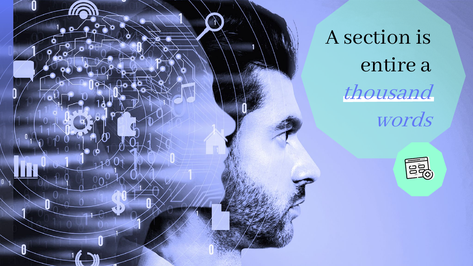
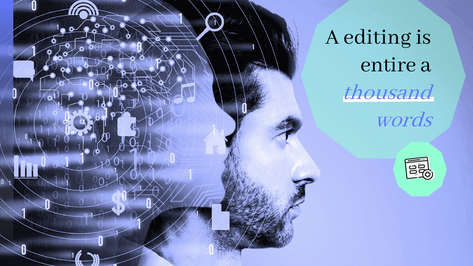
section: section -> editing (377, 36)
